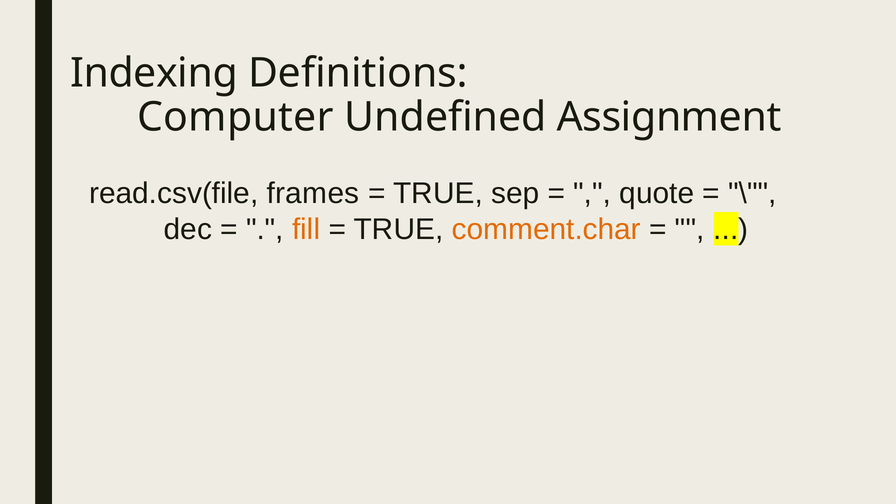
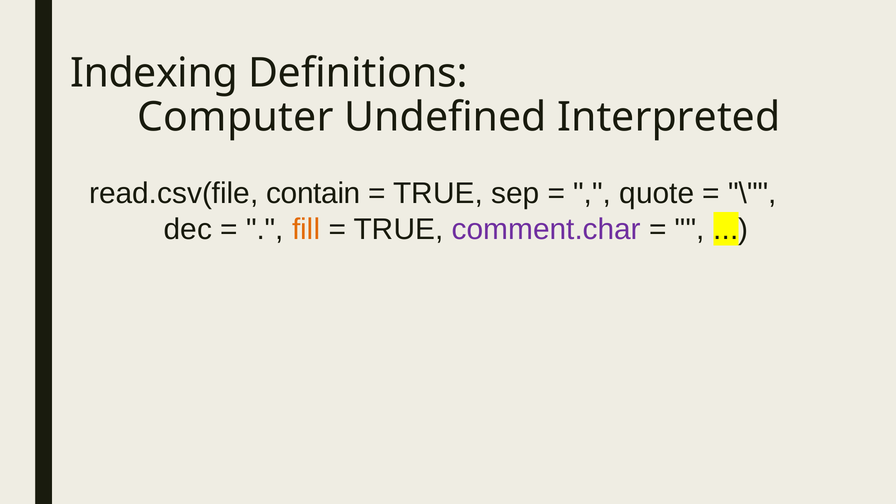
Assignment: Assignment -> Interpreted (669, 117)
frames: frames -> contain (313, 193)
comment.char colour: orange -> purple (546, 229)
